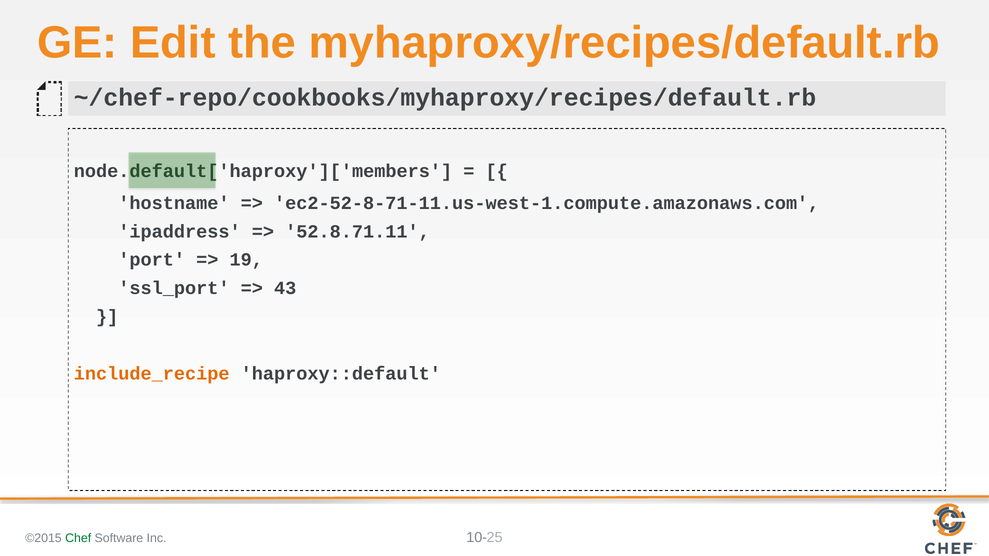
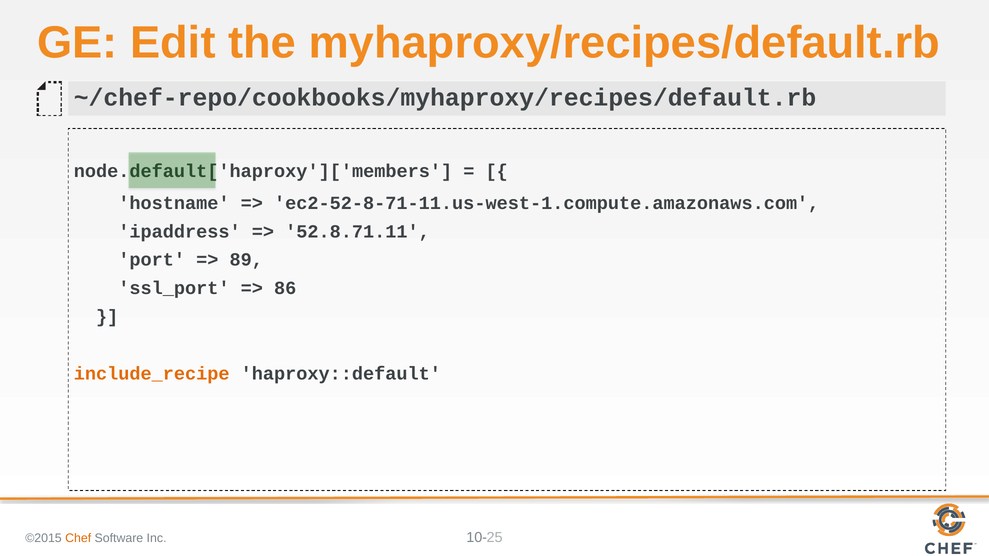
19: 19 -> 89 (246, 260)
43: 43 -> 86 (285, 288)
Chef colour: green -> orange (78, 538)
